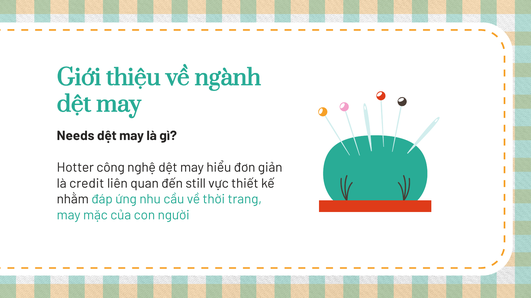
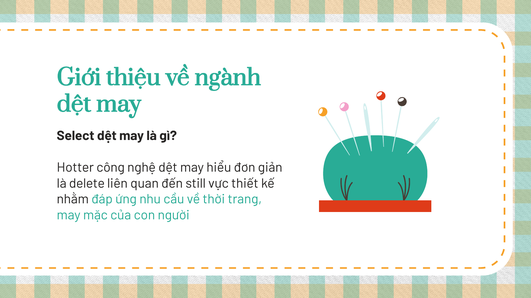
Needs: Needs -> Select (76, 136)
credit: credit -> delete (87, 184)
